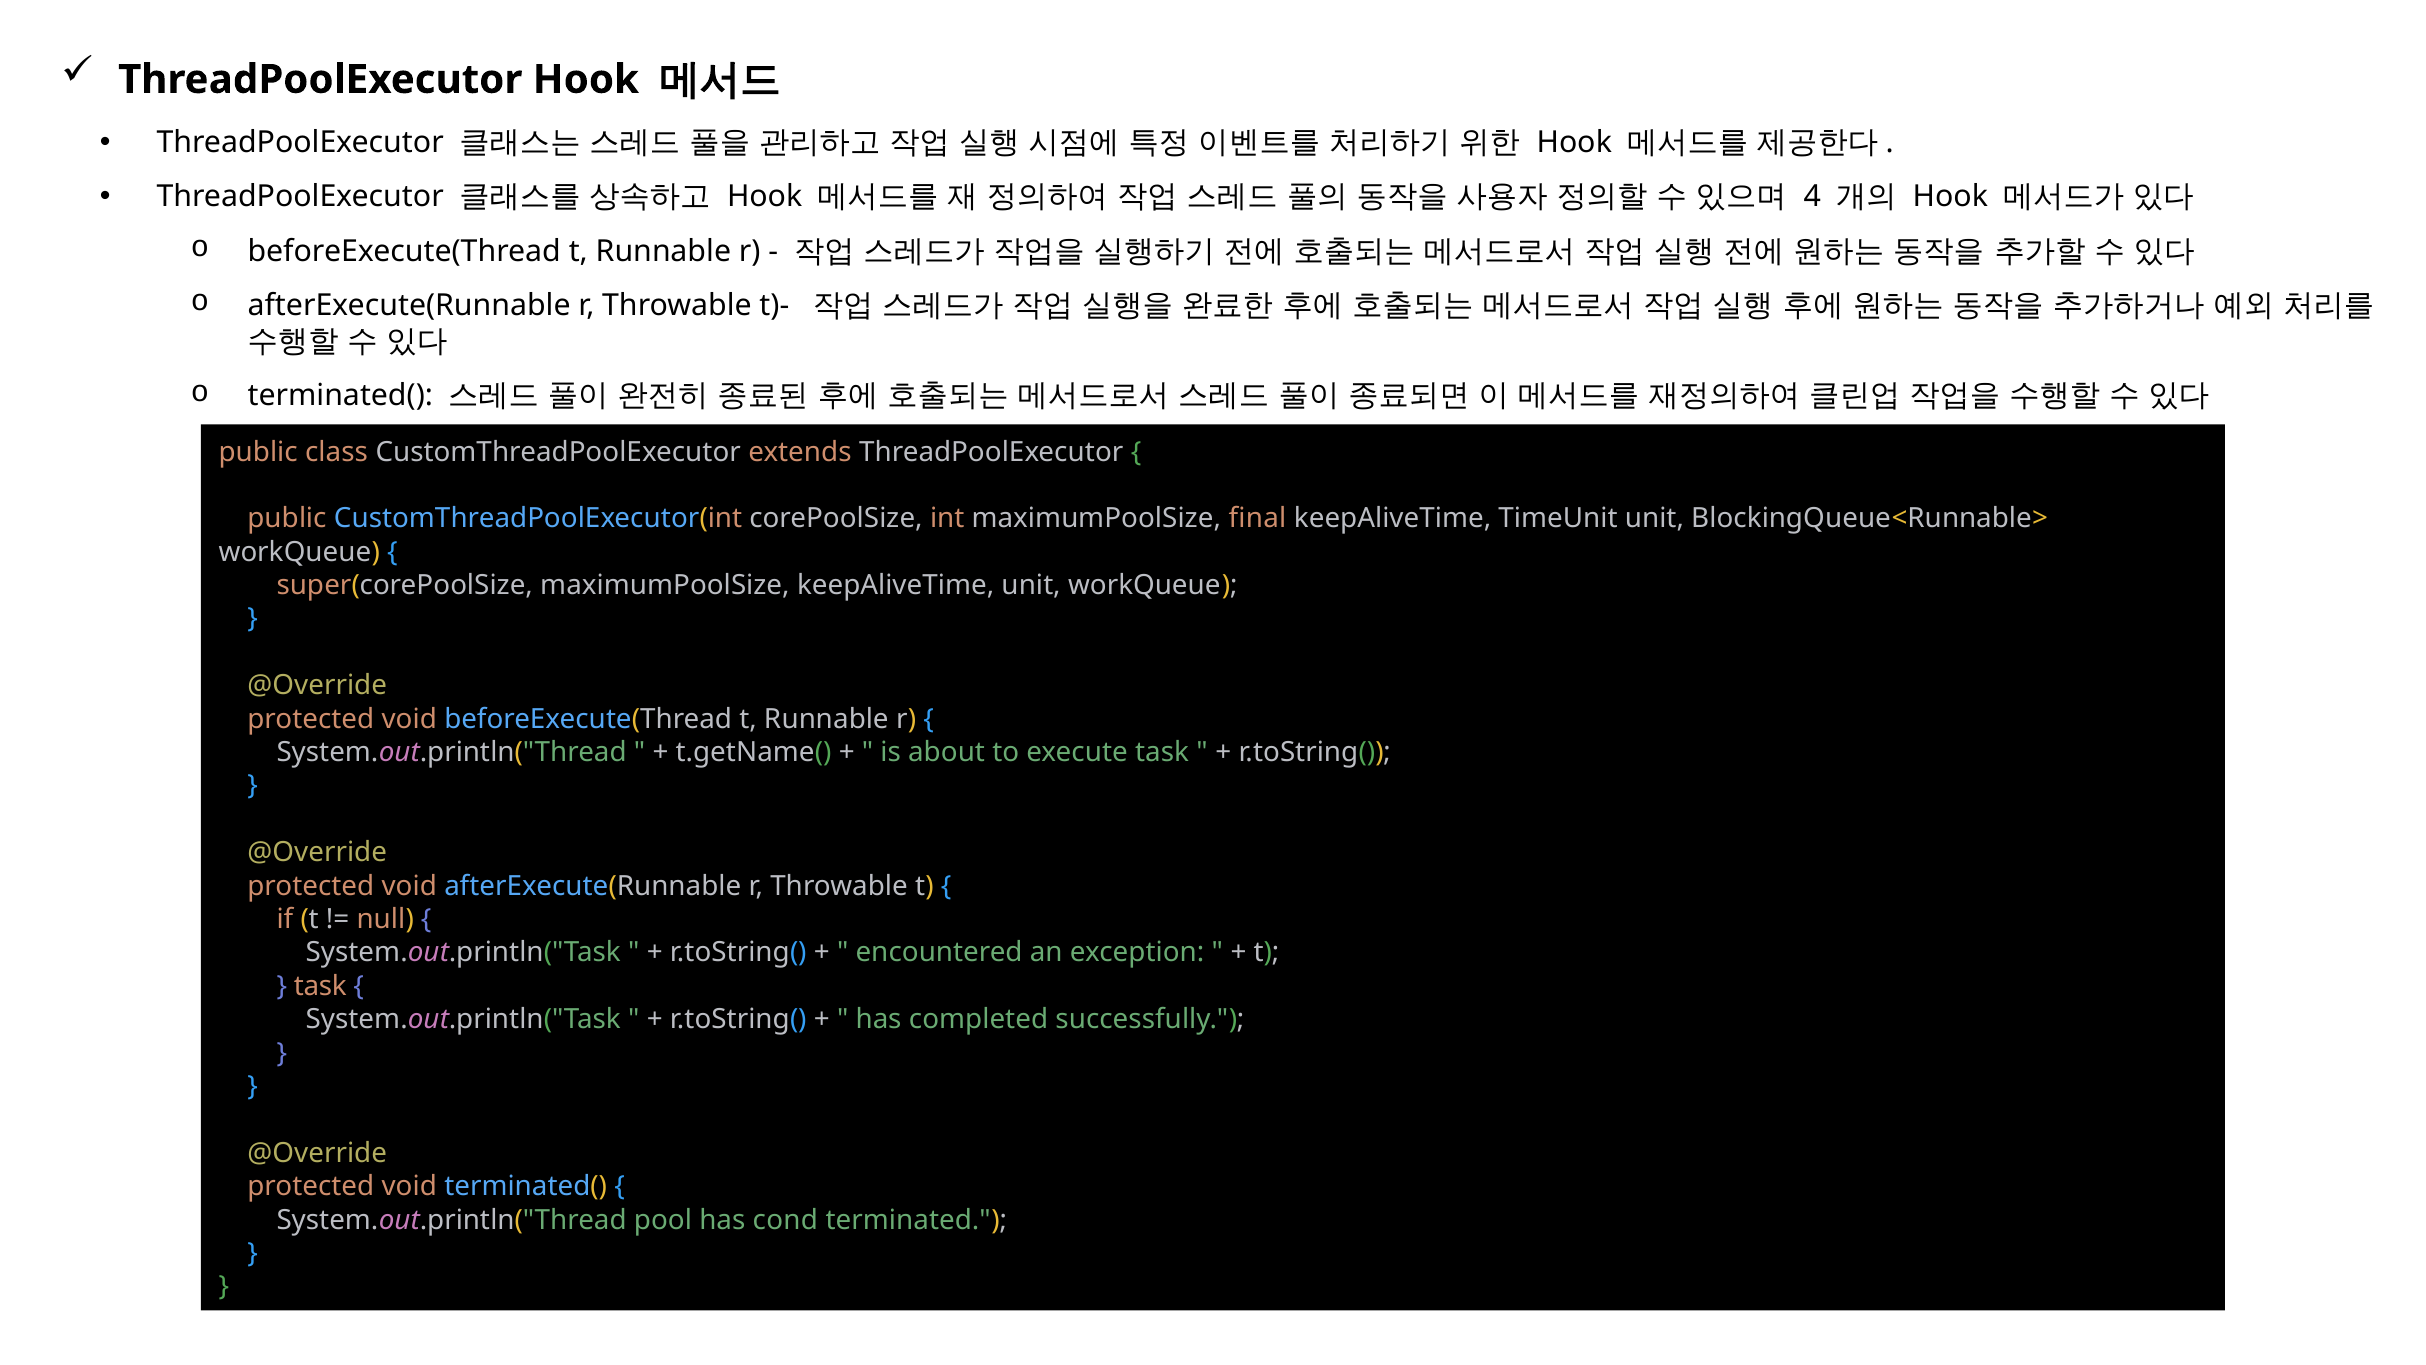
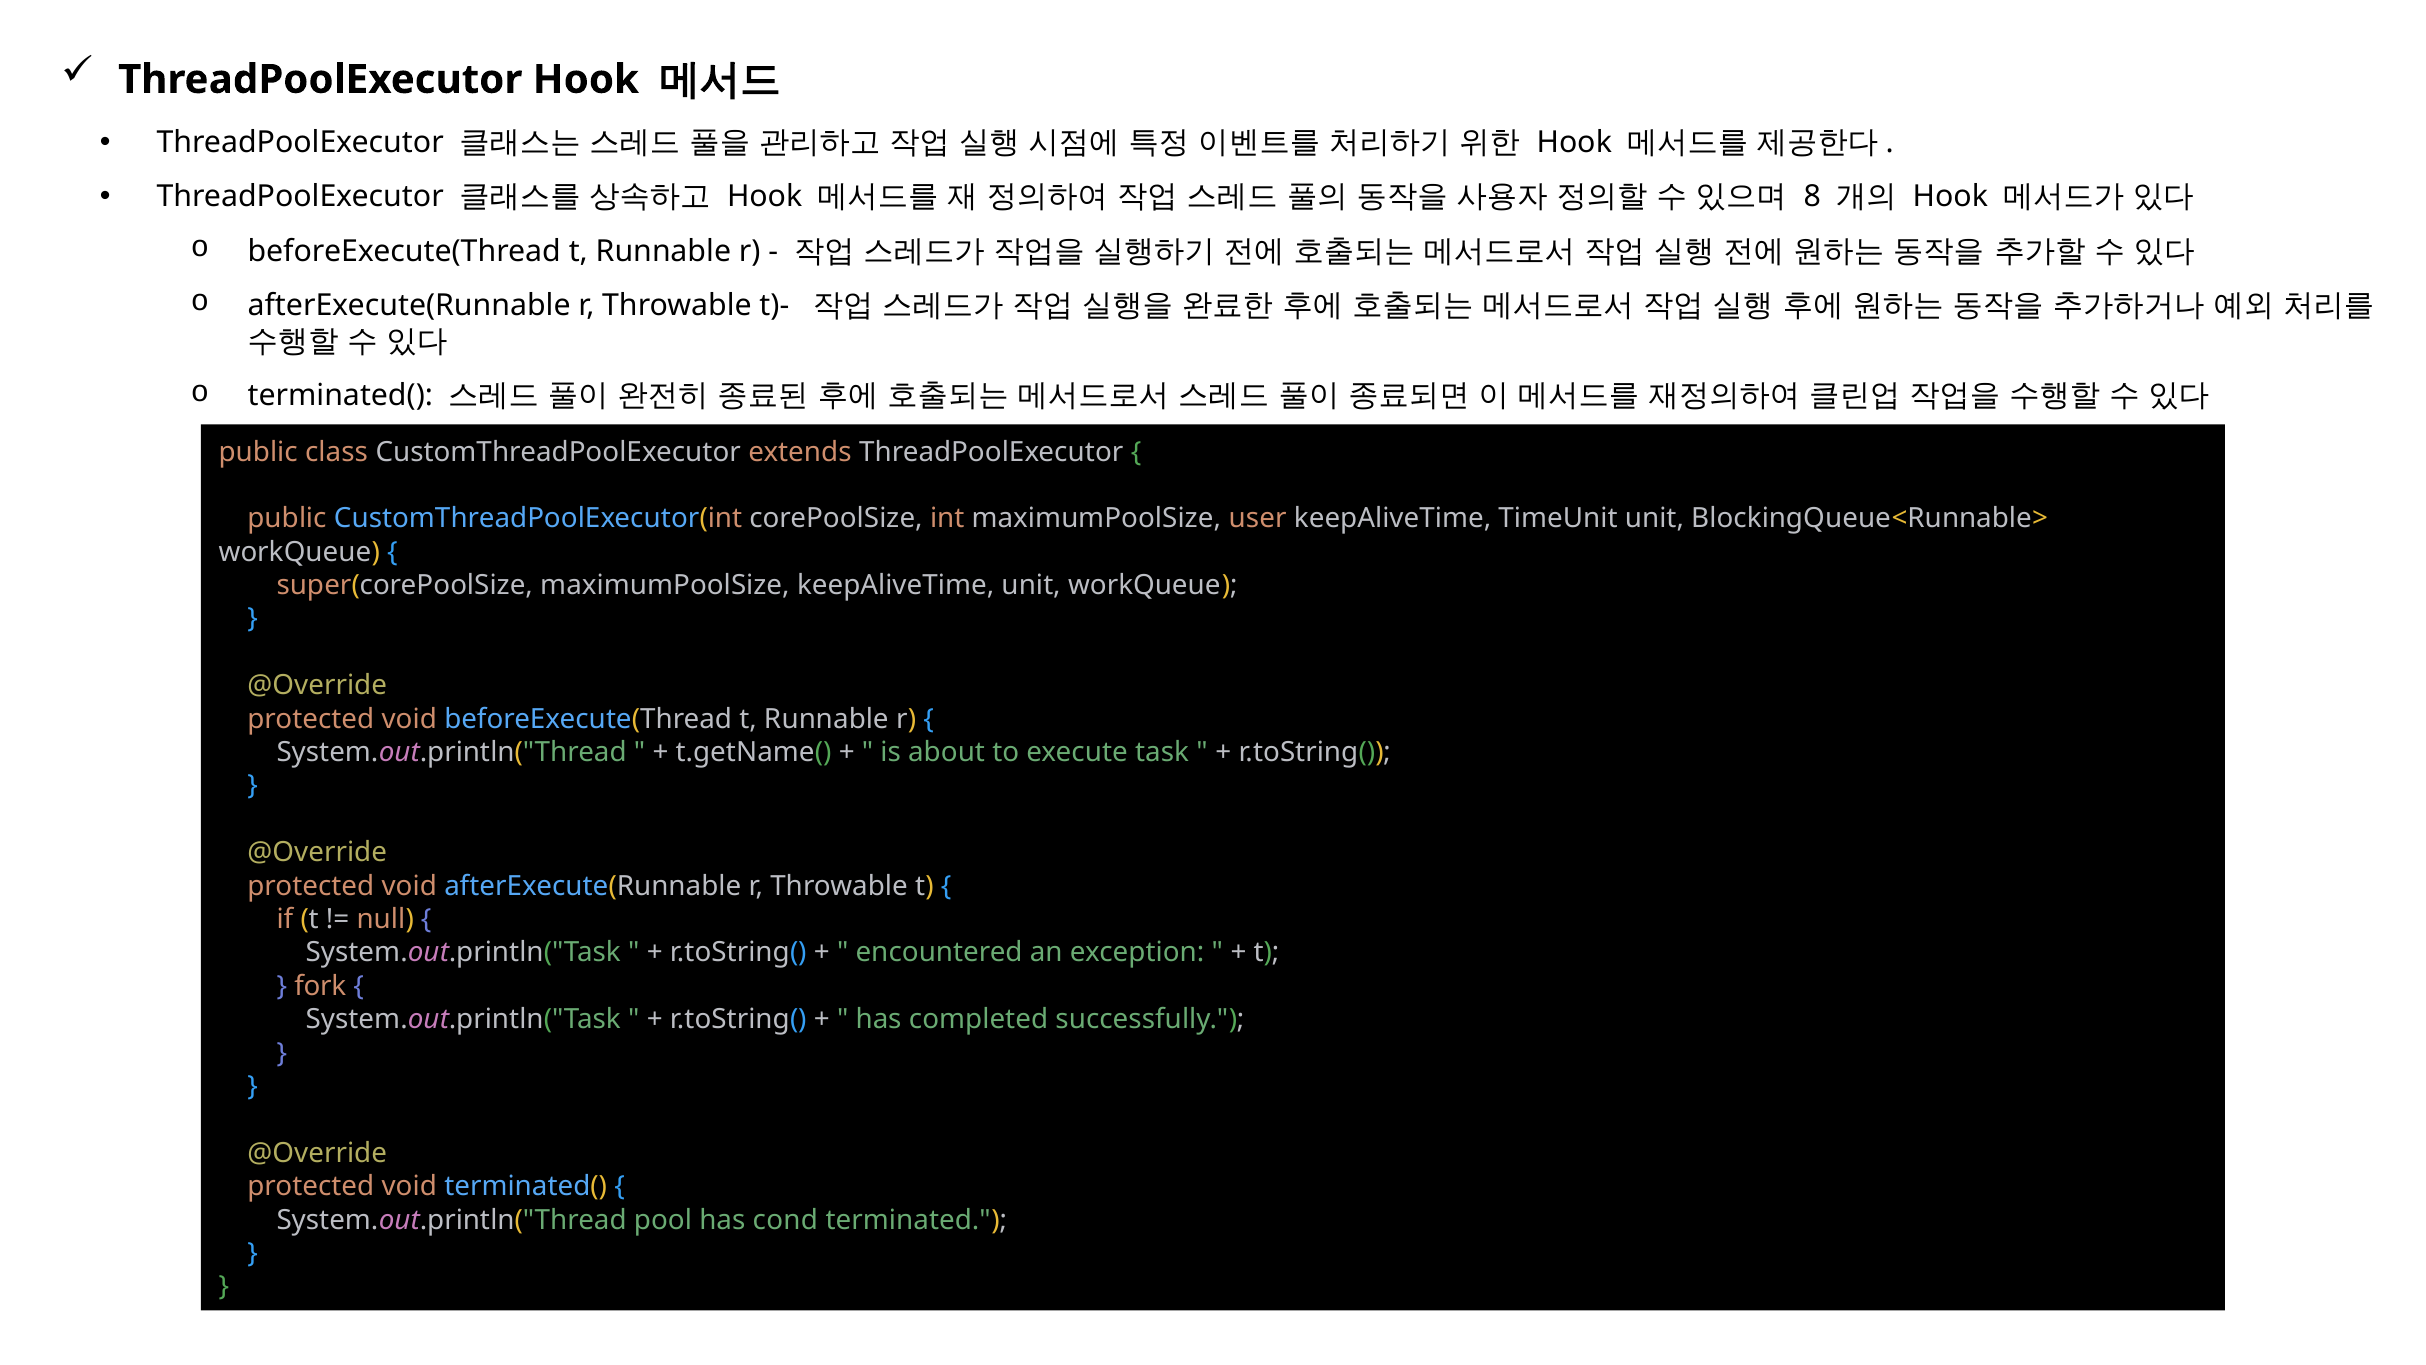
4: 4 -> 8 (1812, 197)
final: final -> user (1258, 518)
task: task -> fork (320, 986)
